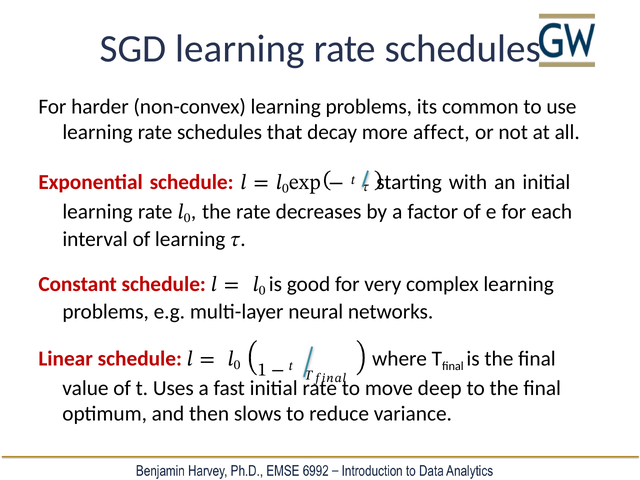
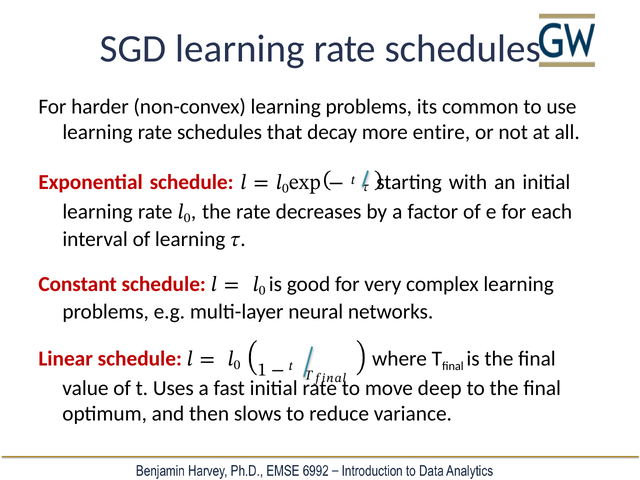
affect: affect -> entire (441, 132)
